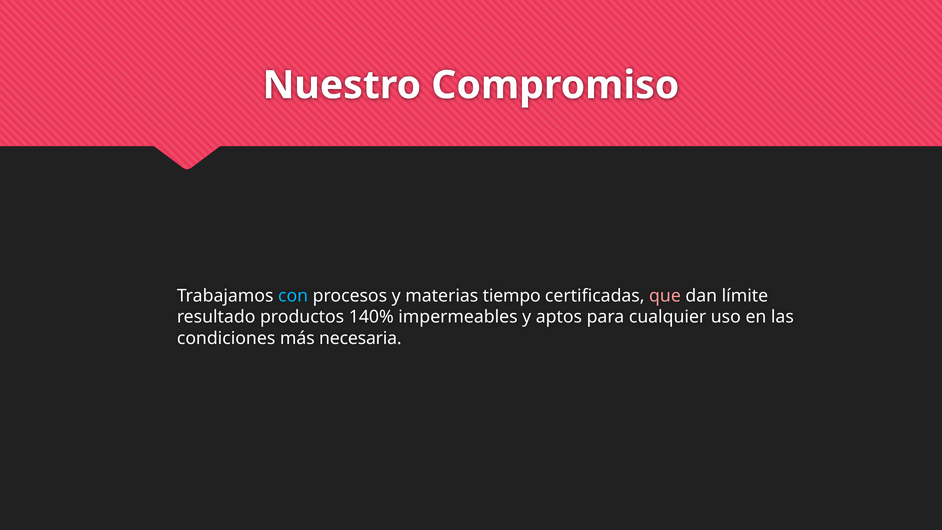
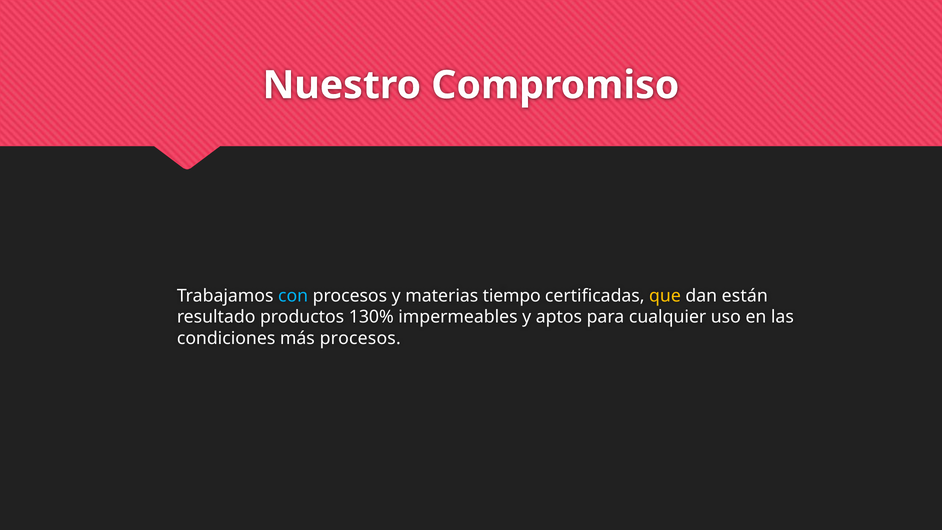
que colour: pink -> yellow (665, 296)
límite: límite -> están (745, 296)
140%: 140% -> 130% (371, 317)
más necesaria: necesaria -> procesos (360, 338)
